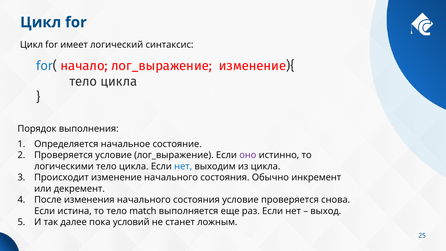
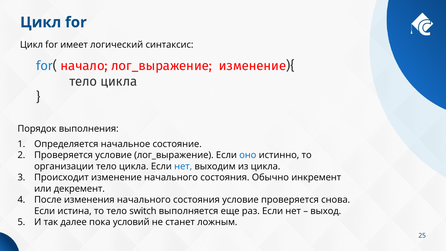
оно colour: purple -> blue (248, 155)
логическими: логическими -> организации (64, 166)
match: match -> switch (143, 211)
